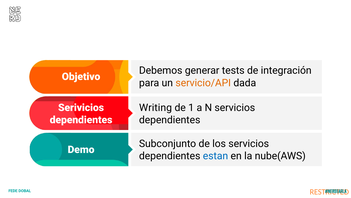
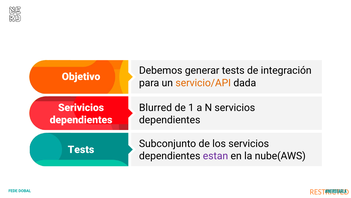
Writing: Writing -> Blurred (156, 107)
Demo: Demo -> Tests (81, 149)
estan colour: blue -> purple (215, 156)
